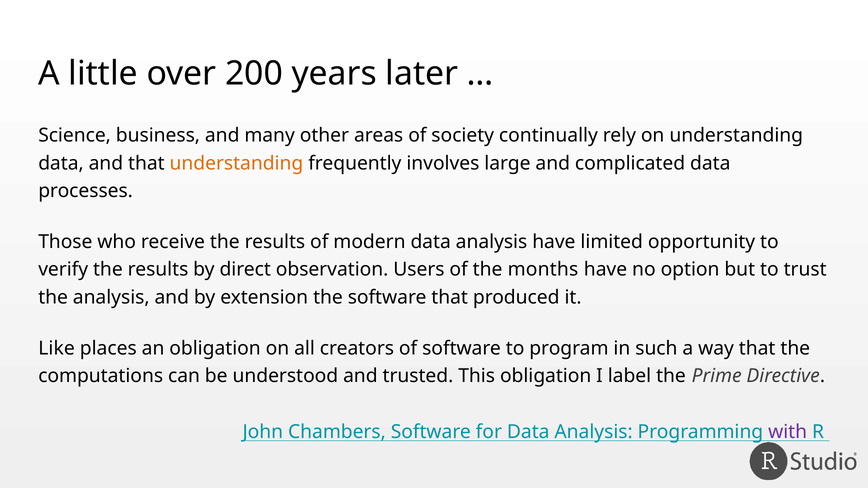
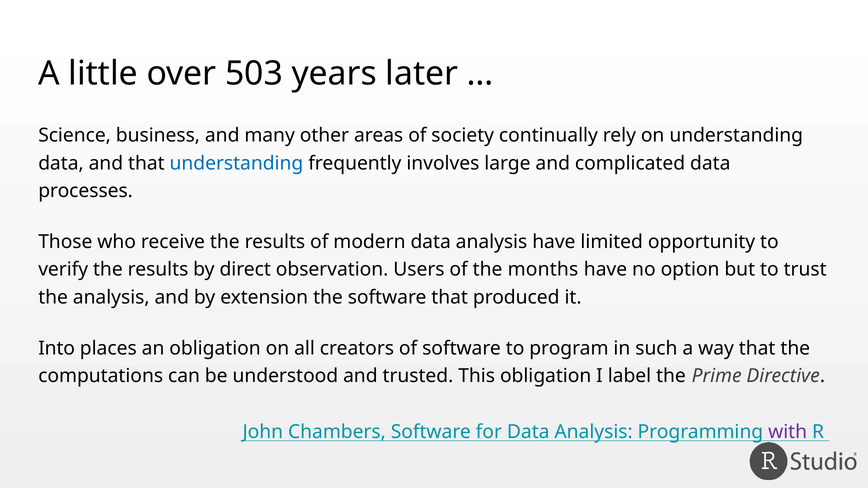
200: 200 -> 503 (254, 74)
understanding colour: orange -> blue (236, 163)
Like: Like -> Into (57, 348)
